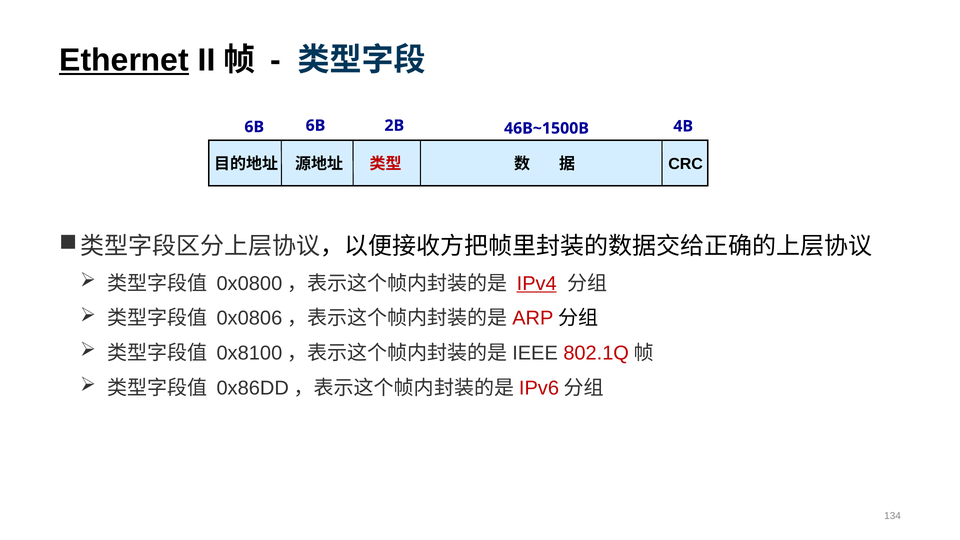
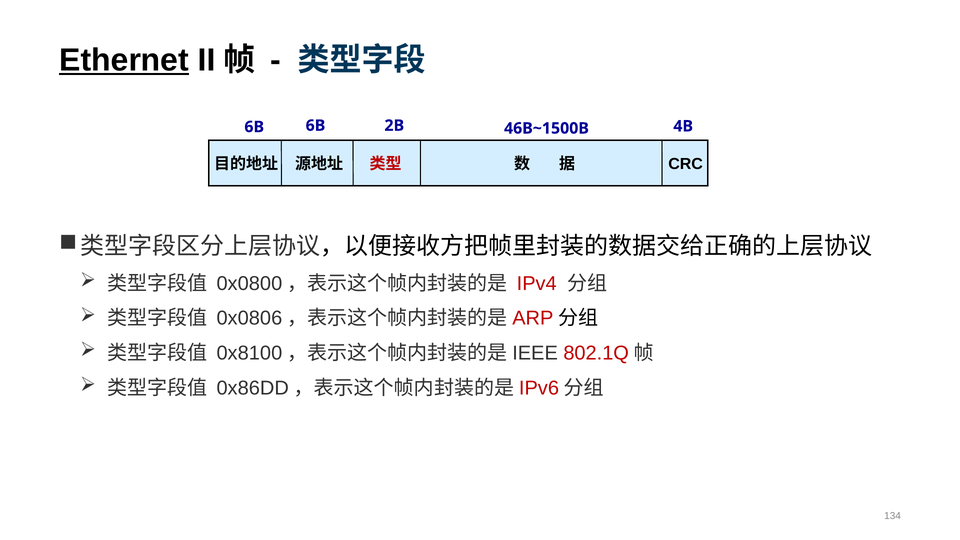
IPv4 underline: present -> none (537, 283)
